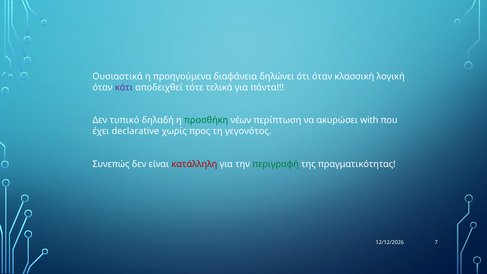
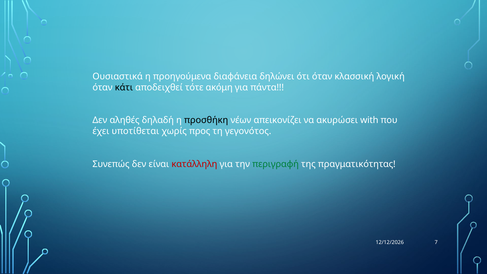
κάτι colour: purple -> black (124, 87)
τελικά: τελικά -> ακόμη (219, 87)
τυπικό: τυπικό -> αληθές (125, 120)
προσθήκη colour: green -> black (206, 120)
περίπτωση: περίπτωση -> απεικονίζει (278, 120)
declarative: declarative -> υποτίθεται (135, 131)
